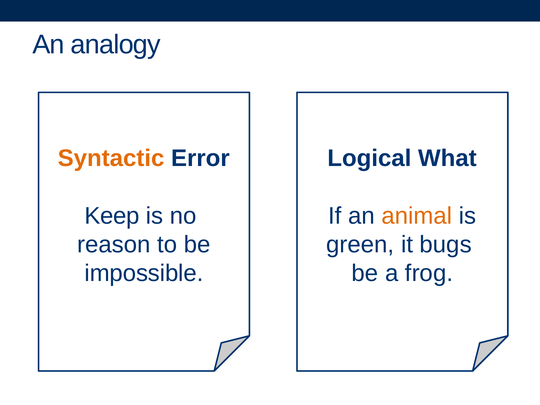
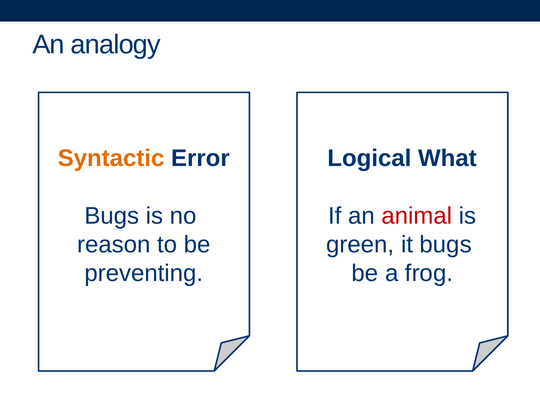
Keep: Keep -> Bugs (112, 216)
animal colour: orange -> red (417, 216)
impossible: impossible -> preventing (144, 273)
